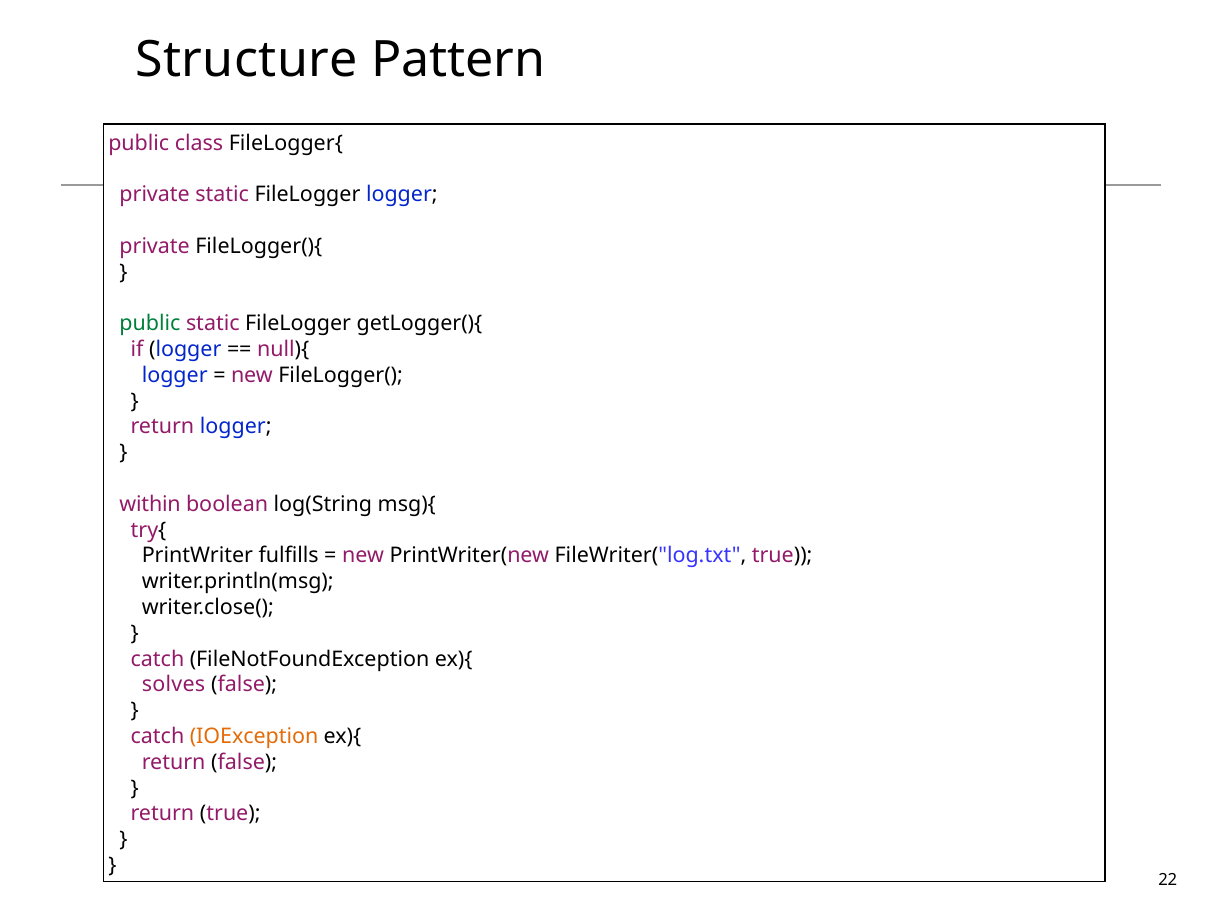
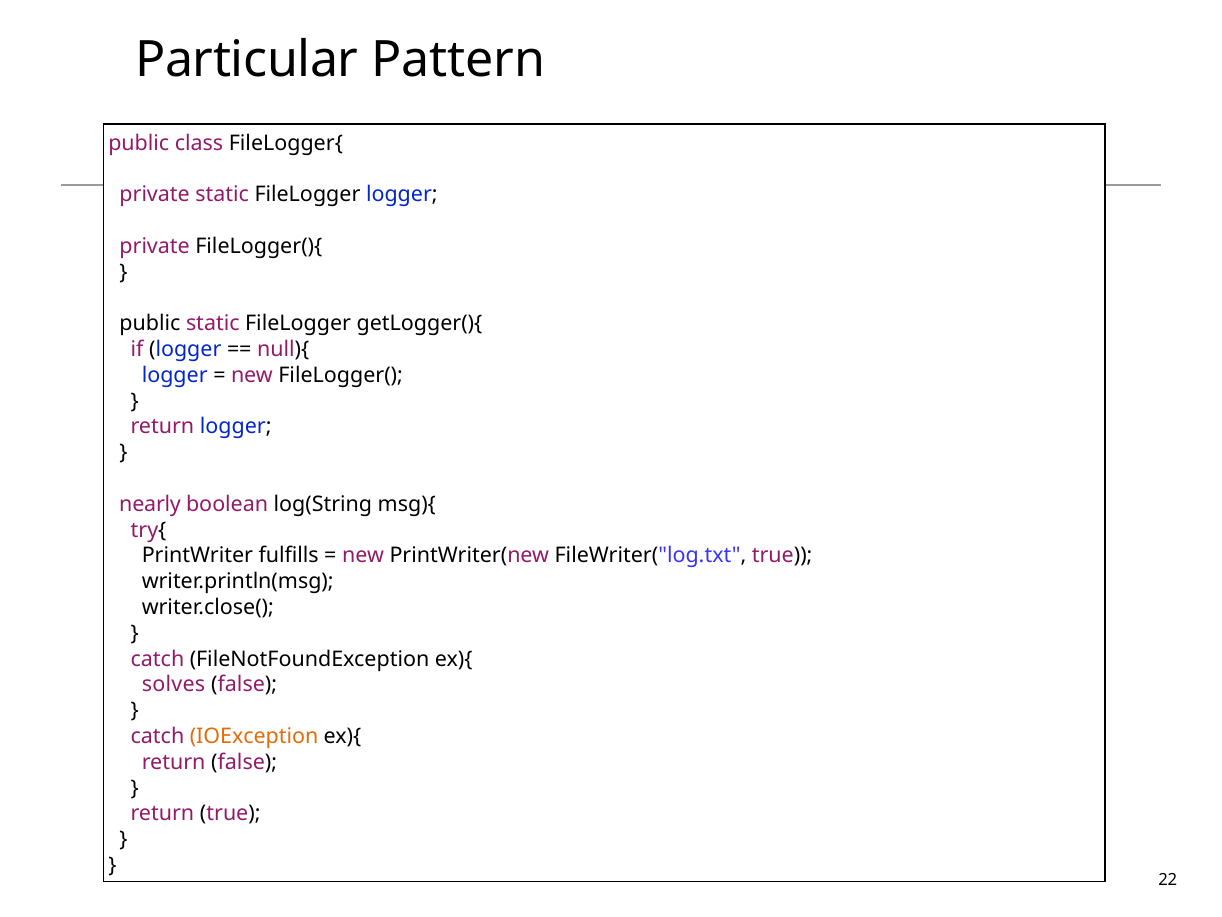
Structure: Structure -> Particular (247, 60)
public colour: green -> black (150, 324)
within: within -> nearly (150, 504)
